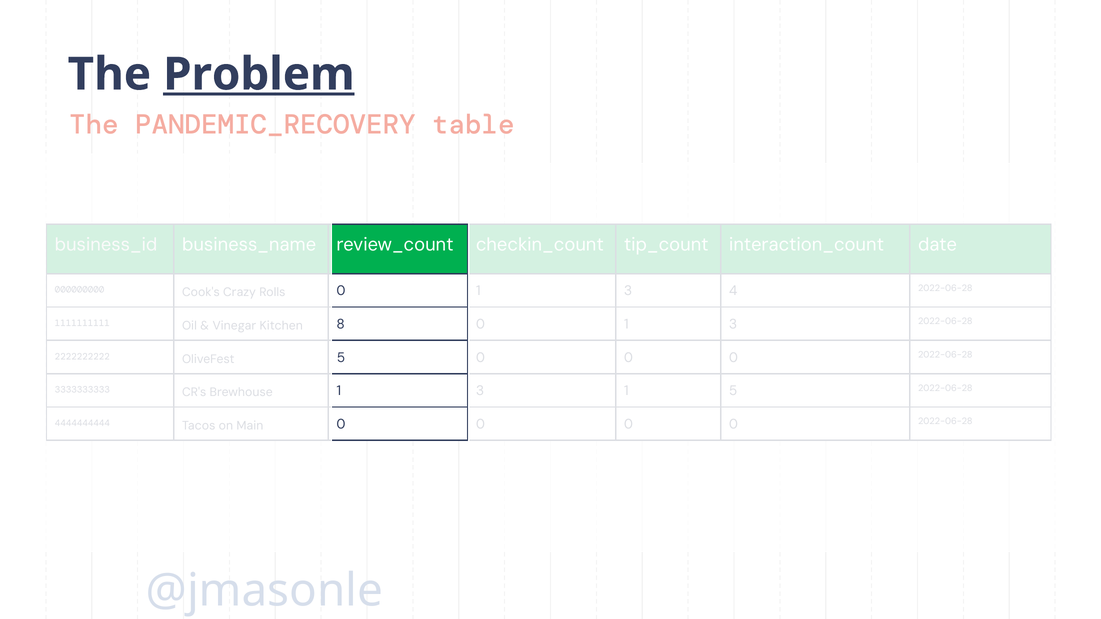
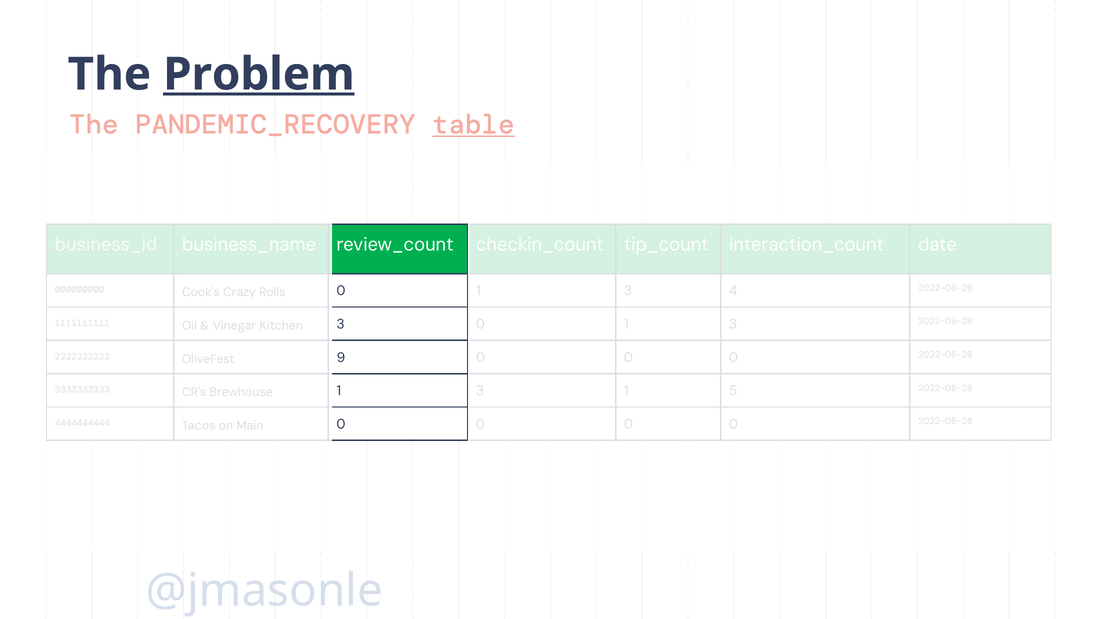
table underline: none -> present (474, 125)
8: 8 -> 3 (341, 324)
5: 5 -> 9 (341, 358)
